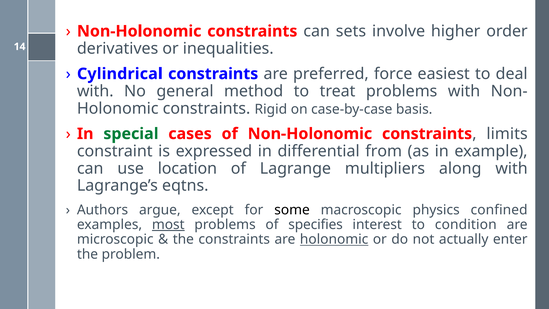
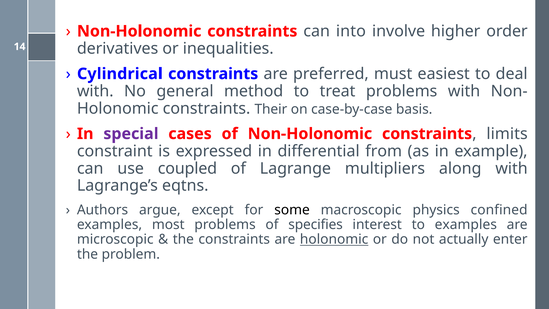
sets: sets -> into (351, 31)
force: force -> must (393, 74)
Rigid: Rigid -> Their (271, 109)
special colour: green -> purple (131, 134)
location: location -> coupled (187, 168)
most underline: present -> none (168, 225)
to condition: condition -> examples (466, 225)
